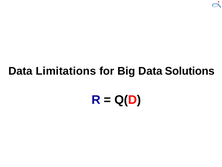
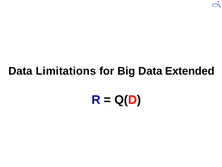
Solutions: Solutions -> Extended (190, 71)
